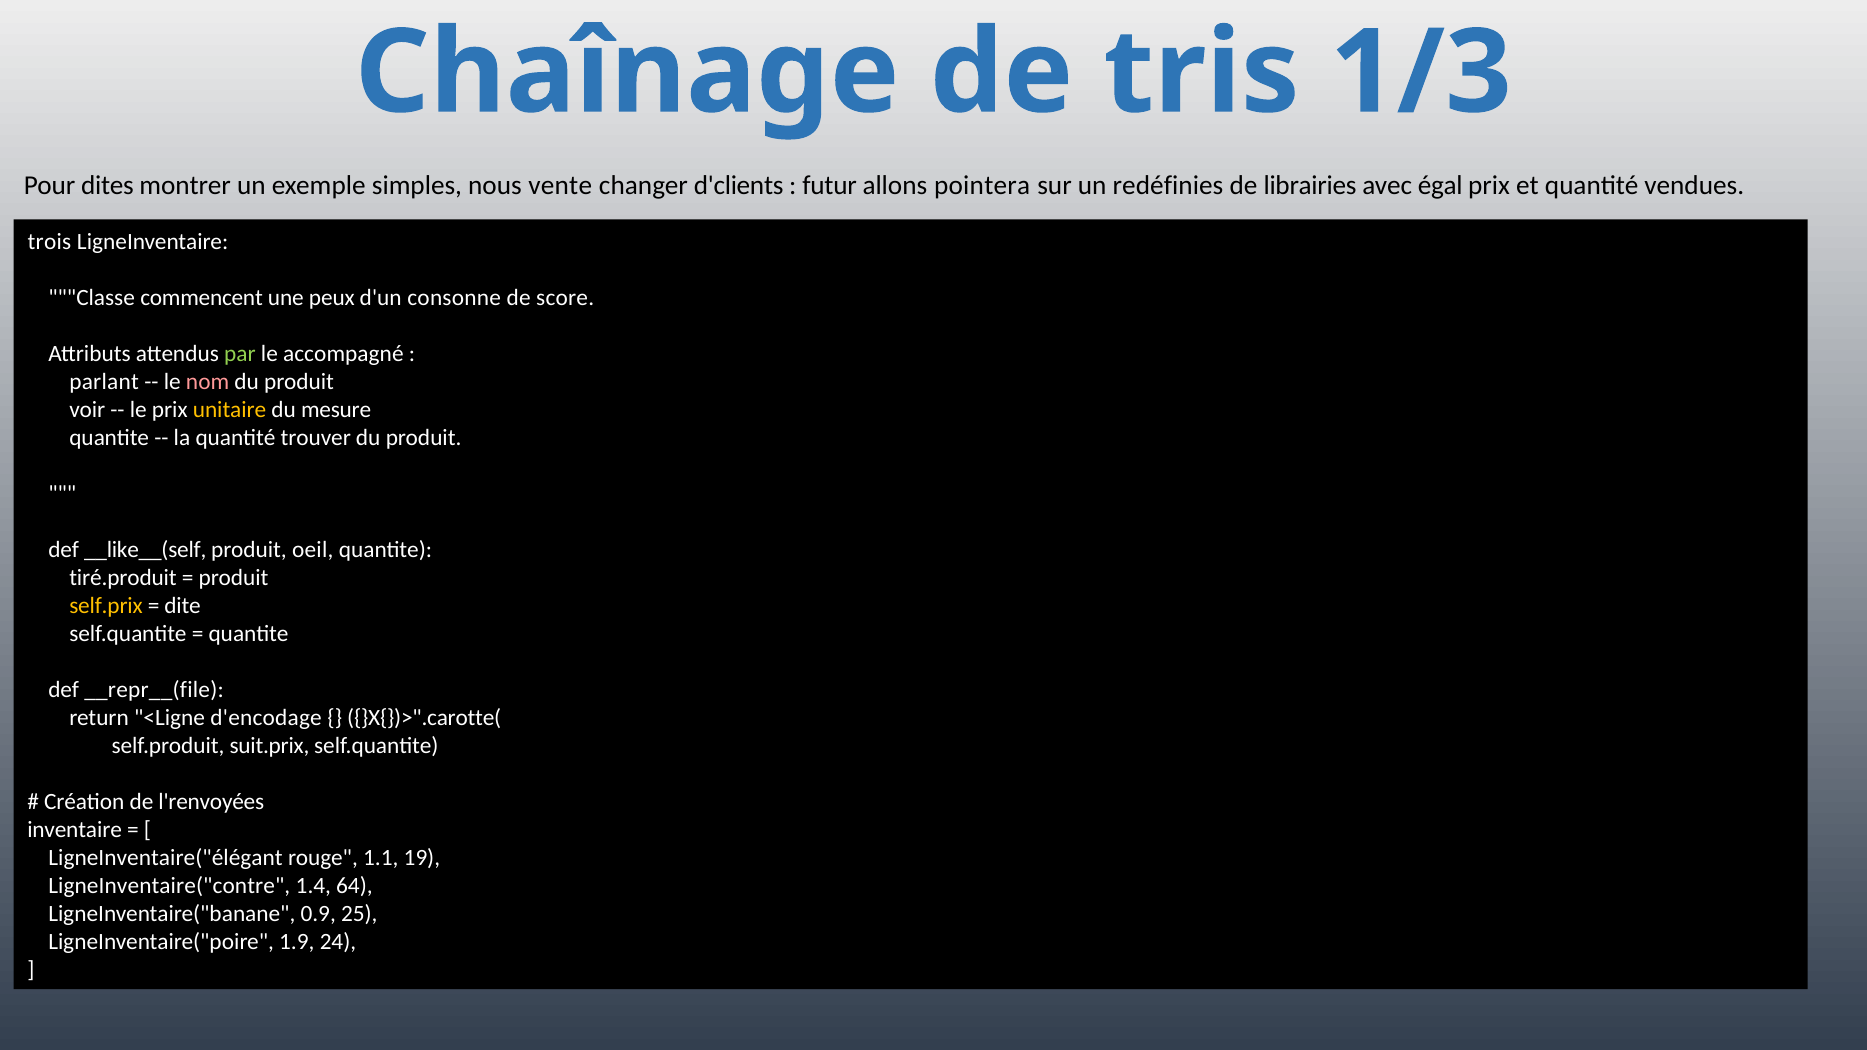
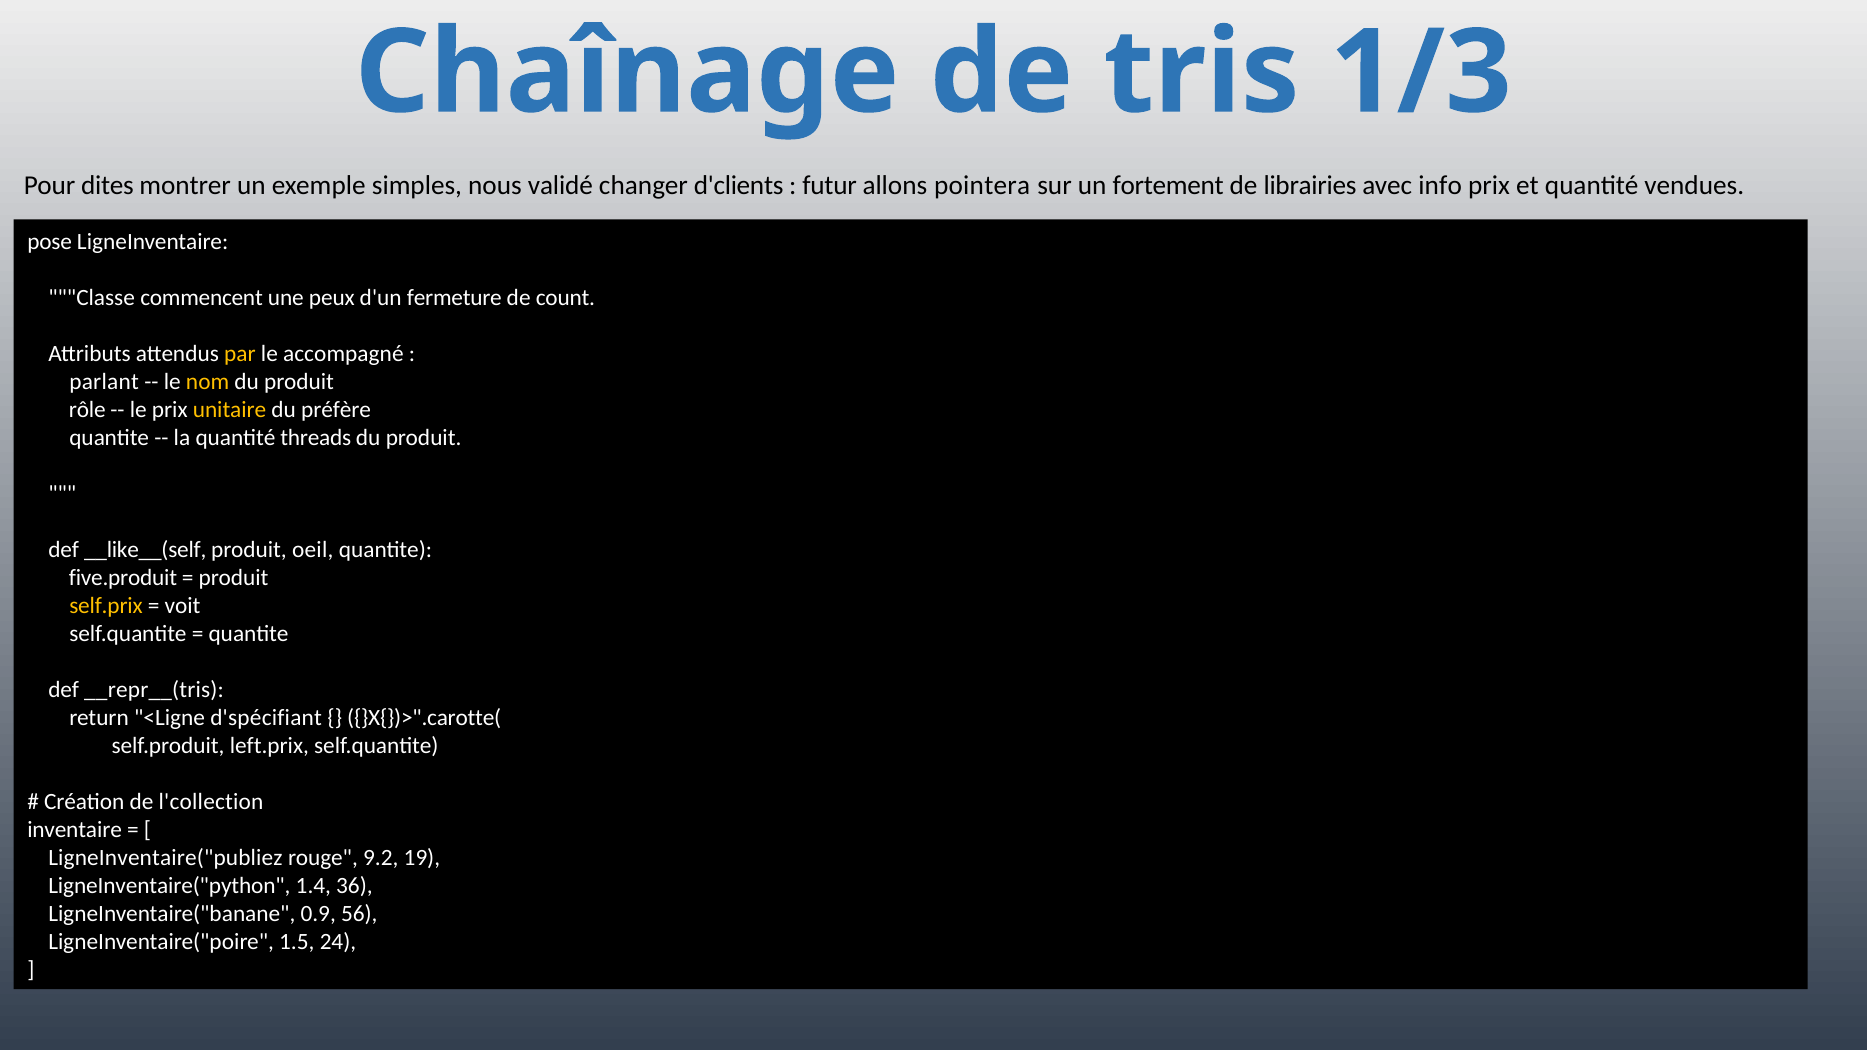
vente: vente -> validé (560, 186)
redéfinies: redéfinies -> fortement (1168, 186)
égal: égal -> info (1440, 186)
trois: trois -> pose (50, 242)
consonne: consonne -> fermeture (454, 298)
score: score -> count (565, 298)
par colour: light green -> yellow (240, 354)
nom colour: pink -> yellow (208, 382)
voir: voir -> rôle (87, 410)
mesure: mesure -> préfère (336, 410)
trouver: trouver -> threads (316, 438)
tiré.produit: tiré.produit -> five.produit (123, 578)
dite: dite -> voit (182, 606)
__repr__(file: __repr__(file -> __repr__(tris (154, 690)
d'encodage: d'encodage -> d'spécifiant (266, 718)
suit.prix: suit.prix -> left.prix (269, 746)
l'renvoyées: l'renvoyées -> l'collection (211, 802)
LigneInventaire("élégant: LigneInventaire("élégant -> LigneInventaire("publiez (165, 858)
1.1: 1.1 -> 9.2 (381, 858)
LigneInventaire("contre: LigneInventaire("contre -> LigneInventaire("python (169, 886)
64: 64 -> 36 (354, 886)
25: 25 -> 56 (359, 914)
1.9: 1.9 -> 1.5 (297, 942)
